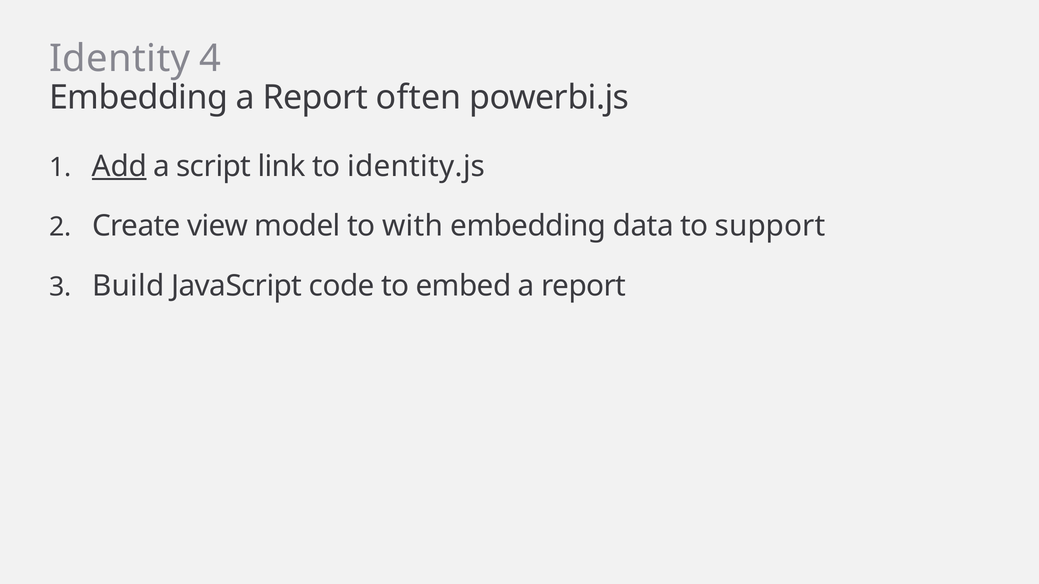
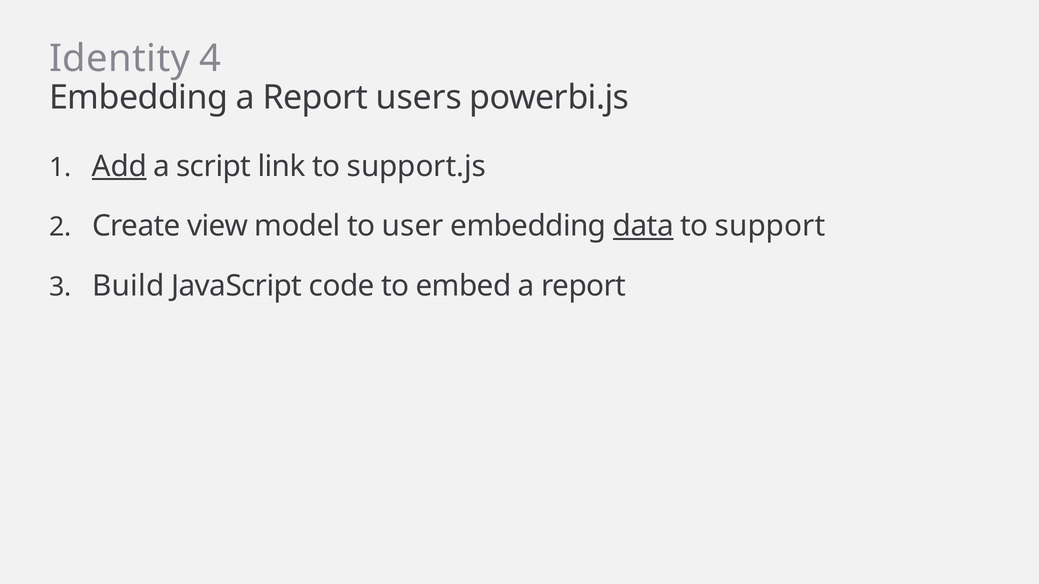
often: often -> users (419, 98)
identity.js: identity.js -> support.js (416, 166)
with: with -> user (413, 226)
data underline: none -> present (643, 226)
